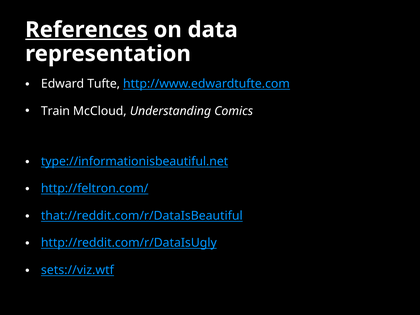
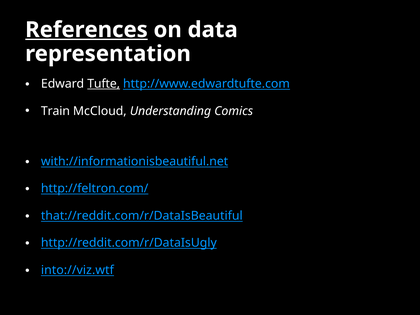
Tufte underline: none -> present (104, 84)
type://informationisbeautiful.net: type://informationisbeautiful.net -> with://informationisbeautiful.net (135, 161)
sets://viz.wtf: sets://viz.wtf -> into://viz.wtf (77, 270)
